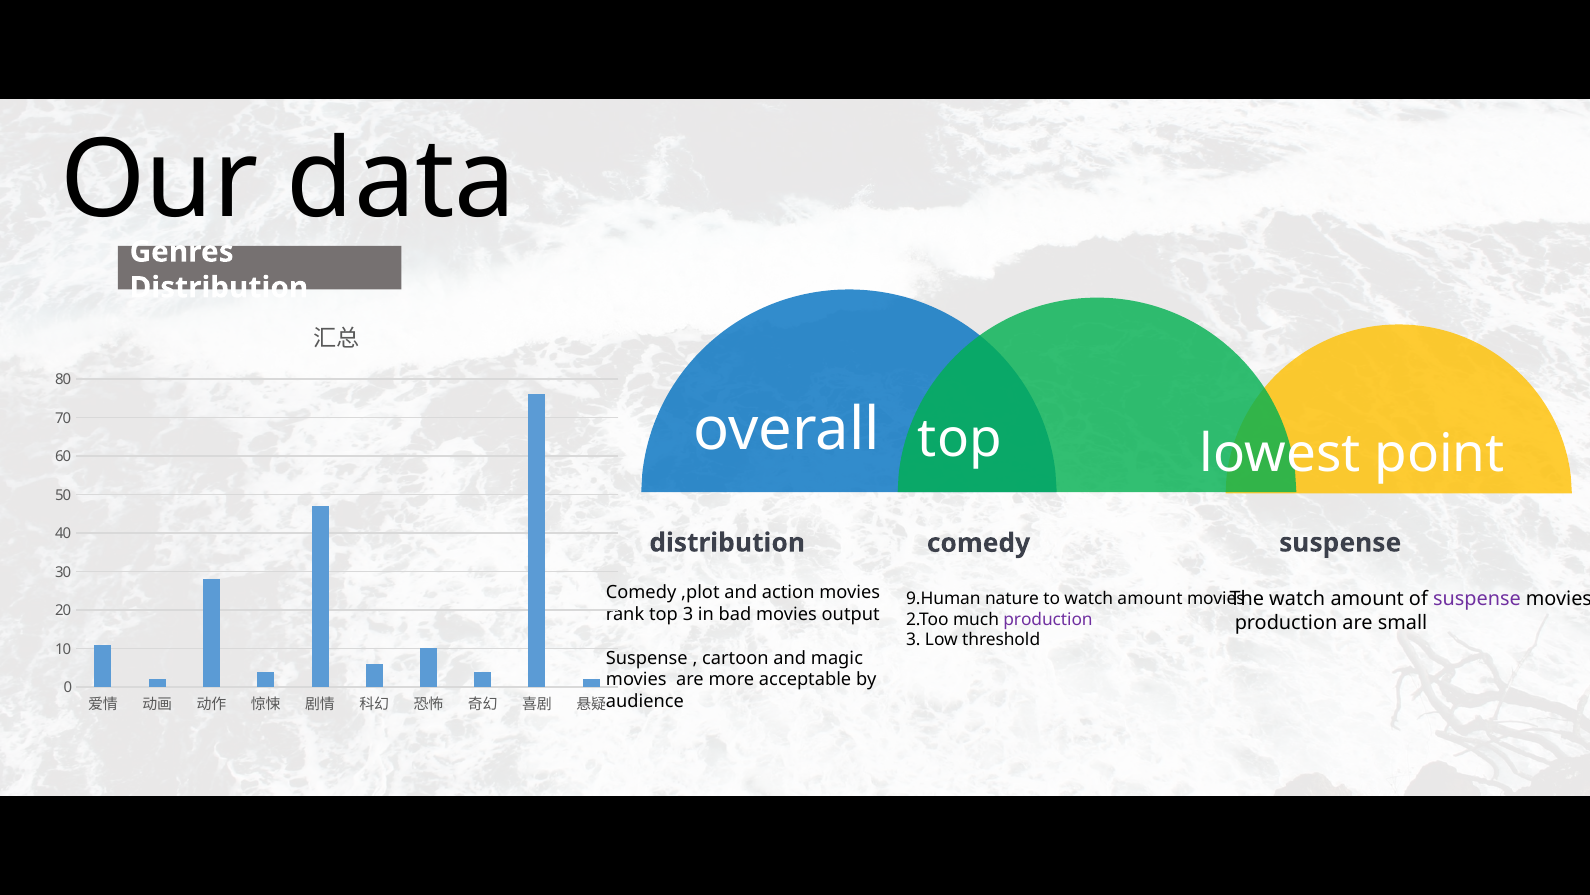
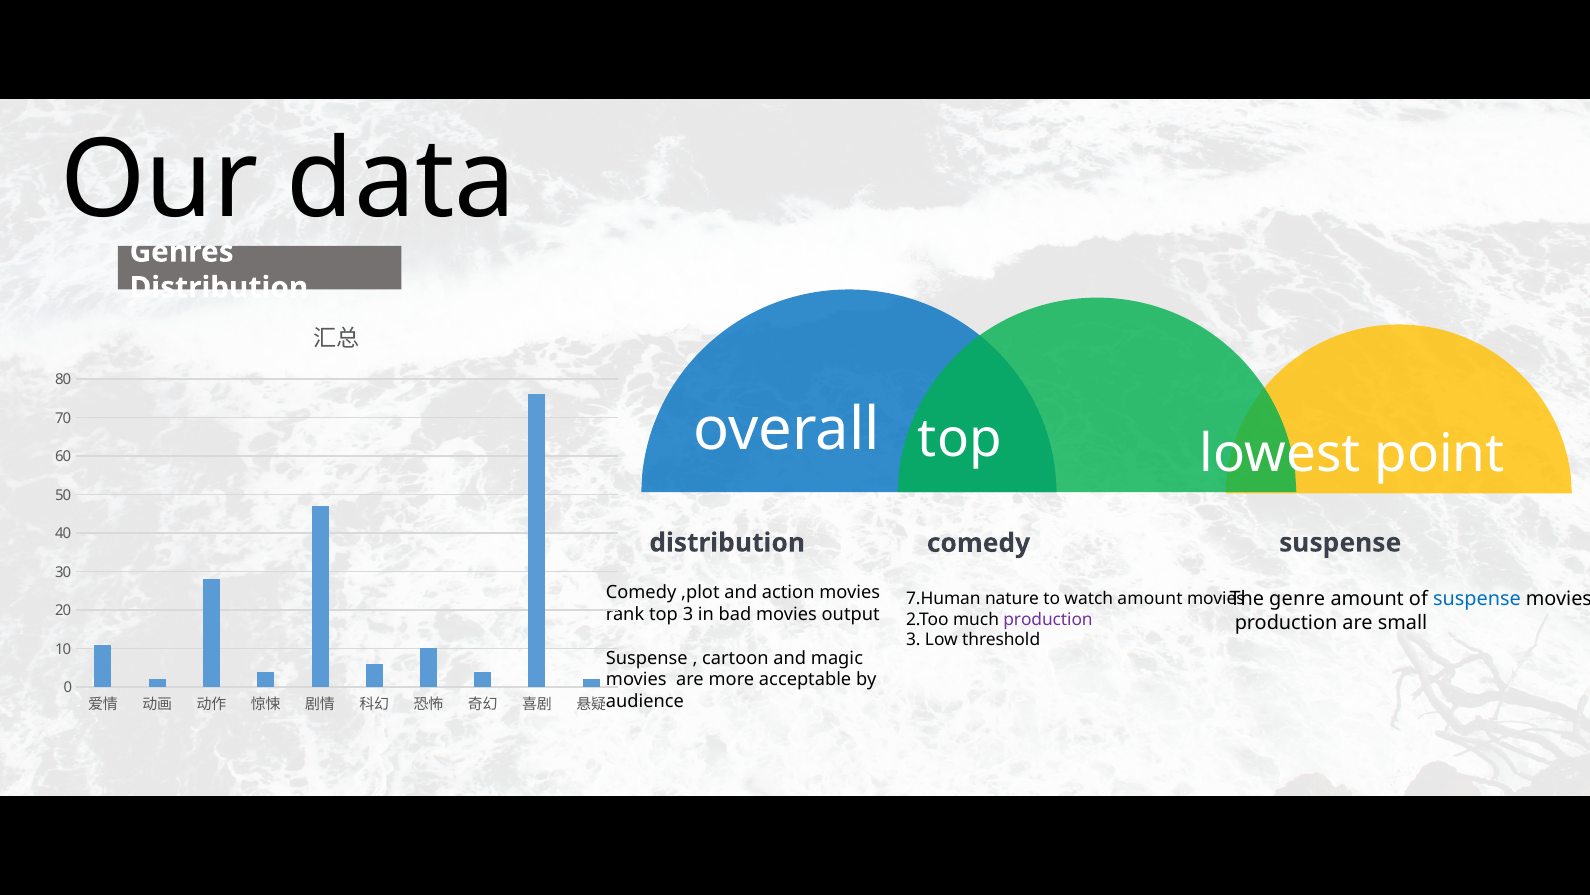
9.Human: 9.Human -> 7.Human (943, 598)
watch: watch -> genre (1297, 599)
suspense colour: purple -> blue (1477, 599)
